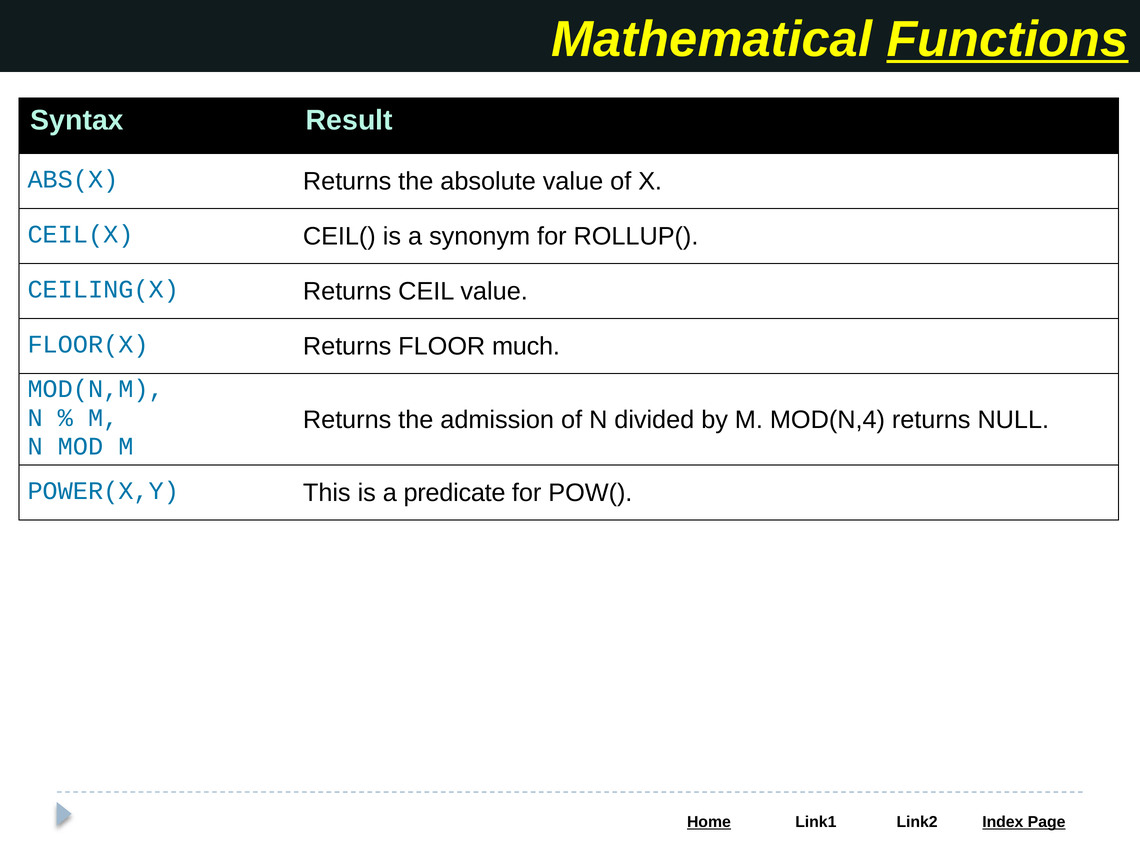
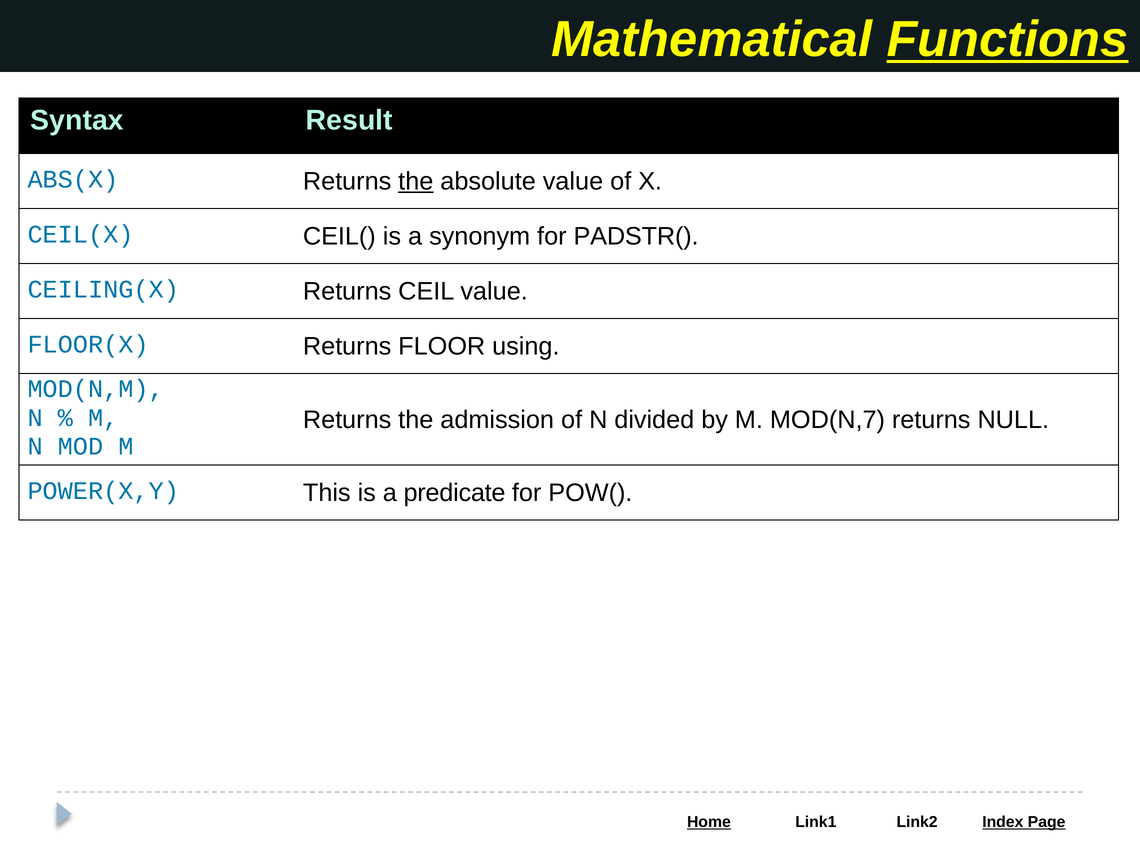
the underline: none -> present (416, 181)
ROLLUP(: ROLLUP( -> PADSTR( (636, 236)
much: much -> using (526, 347)
MOD(N,4: MOD(N,4 -> MOD(N,7 (827, 420)
